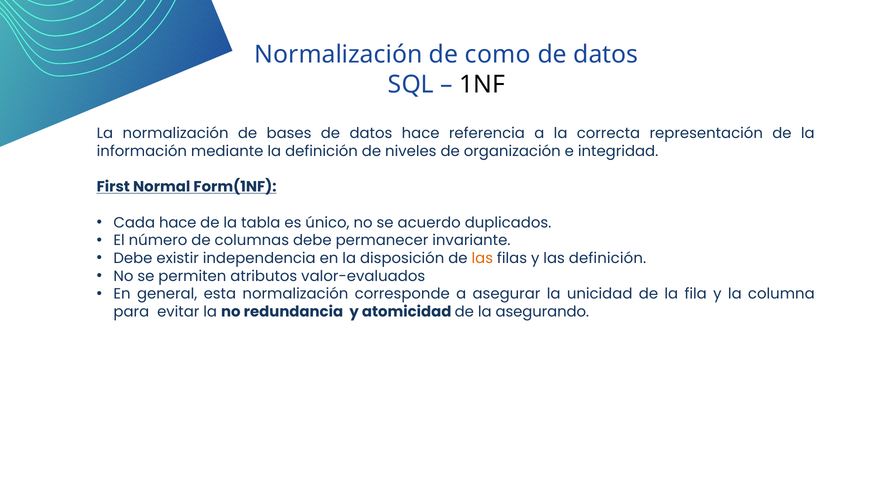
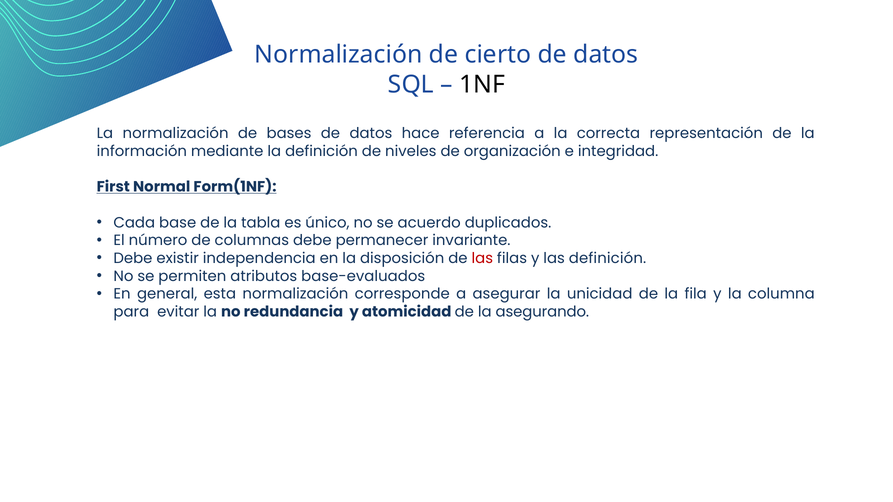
como: como -> cierto (498, 55)
Cada hace: hace -> base (178, 223)
las colour: orange -> red (482, 259)
valor-evaluados: valor-evaluados -> base-evaluados (363, 276)
